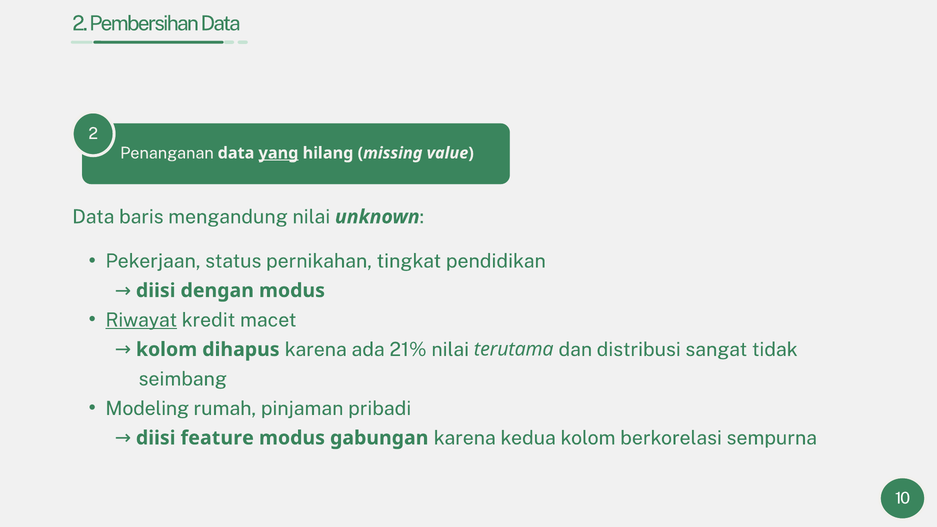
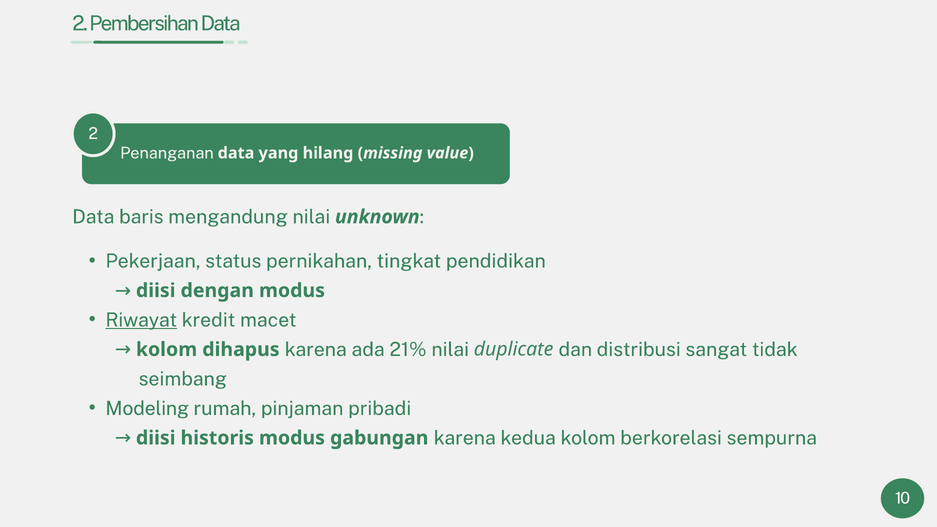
yang underline: present -> none (278, 153)
terutama: terutama -> duplicate (514, 350)
feature: feature -> historis (217, 438)
